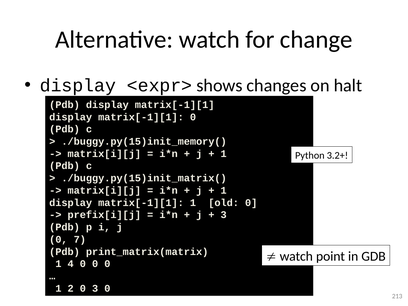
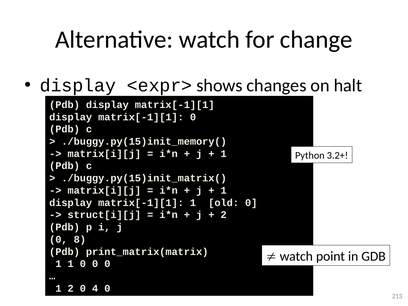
prefix[i][j: prefix[i][j -> struct[i][j (104, 215)
3: 3 -> 2 (224, 215)
7: 7 -> 8 (80, 239)
1 4: 4 -> 1 (71, 264)
0 3: 3 -> 4 (95, 288)
